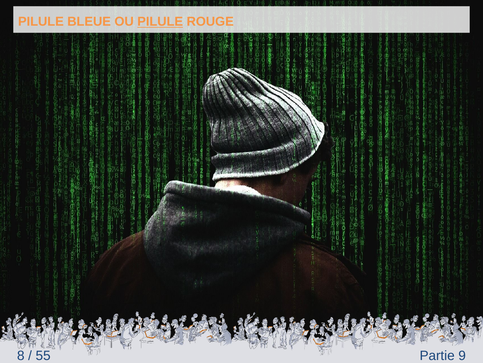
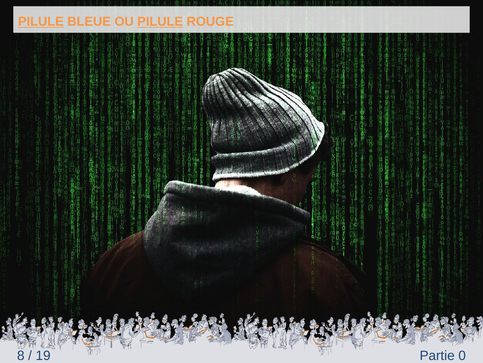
PILULE underline: none -> present (41, 22)
55: 55 -> 19 (43, 355)
9: 9 -> 0 (462, 355)
